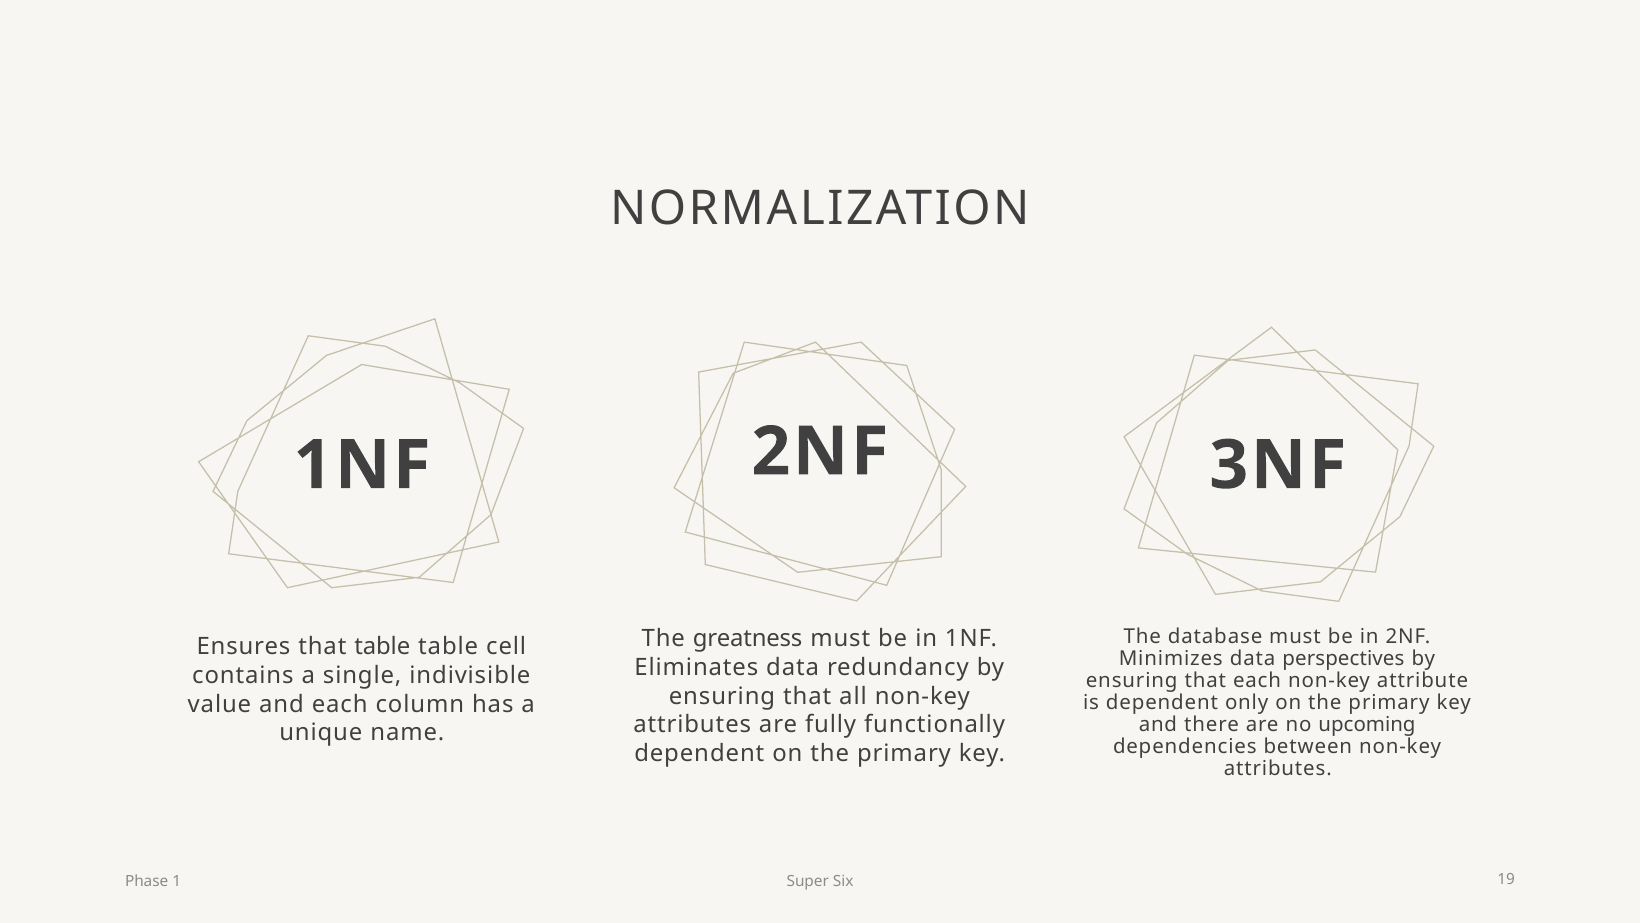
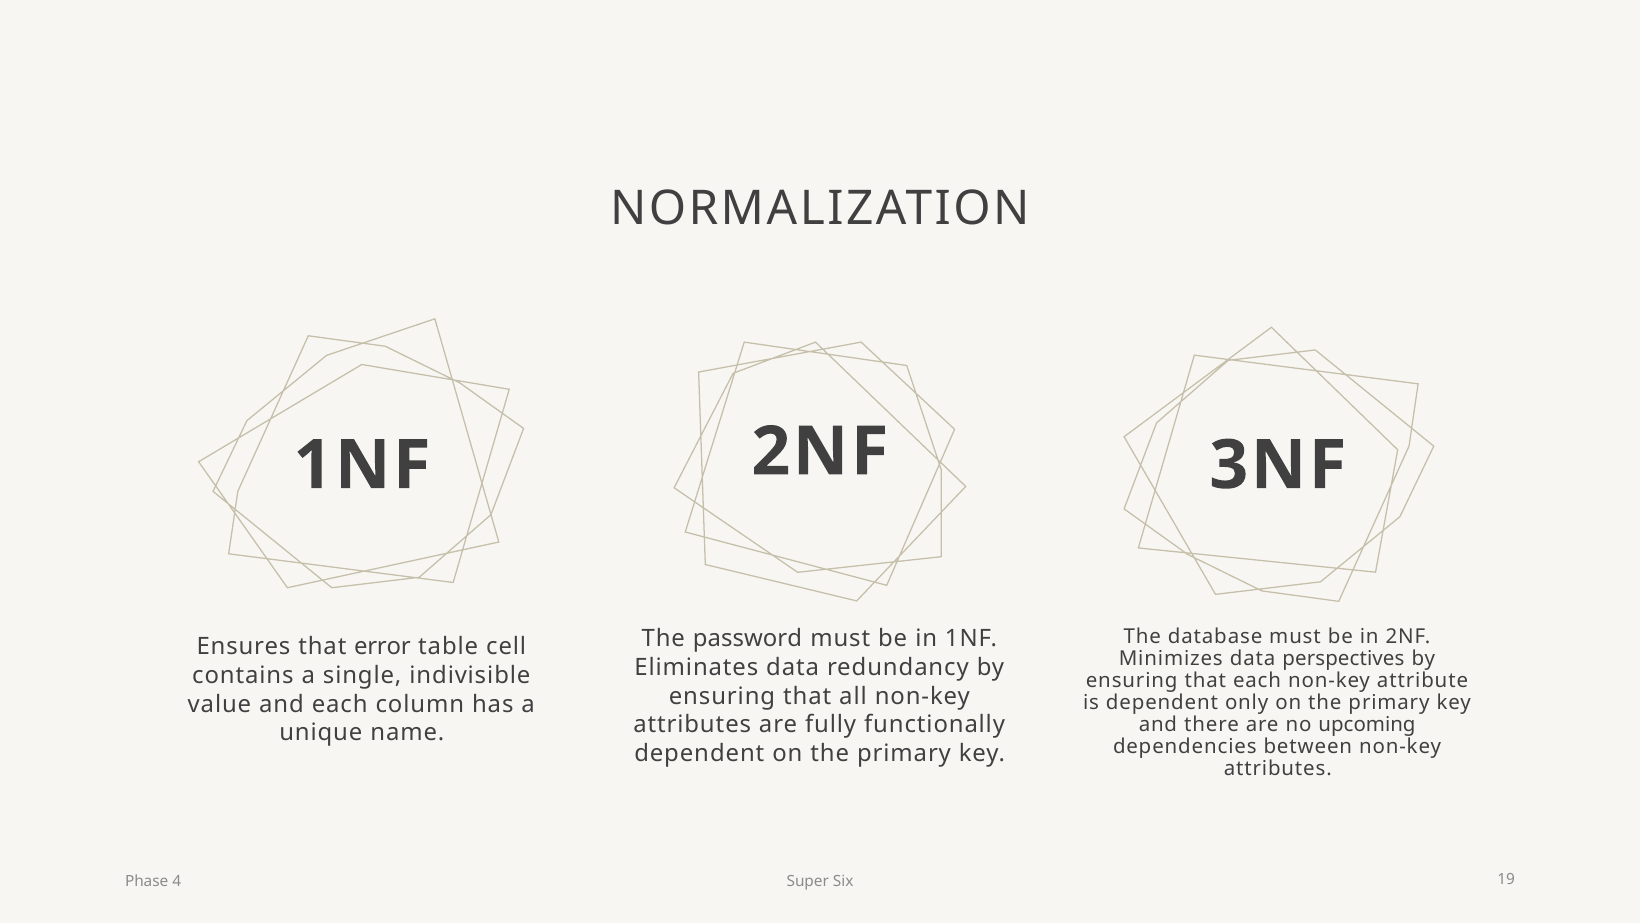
greatness: greatness -> password (747, 638)
that table: table -> error (382, 646)
1: 1 -> 4 (177, 881)
